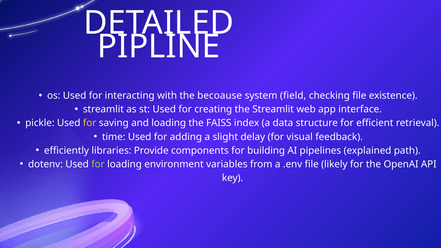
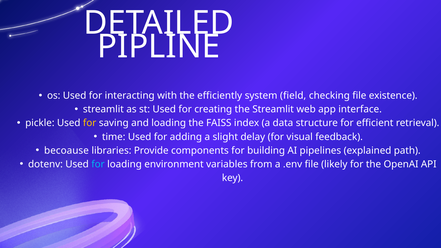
becoause: becoause -> efficiently (220, 96)
efficiently: efficiently -> becoause (66, 151)
for colour: light green -> light blue (98, 164)
